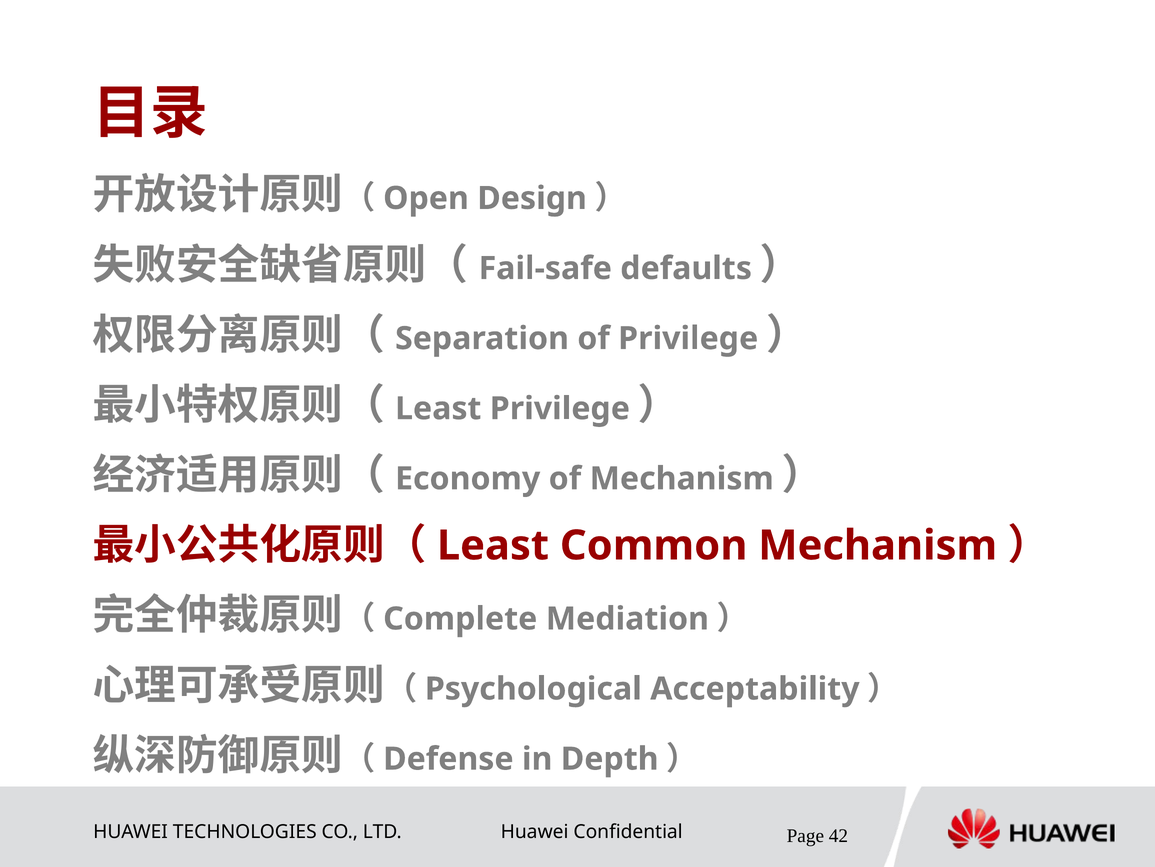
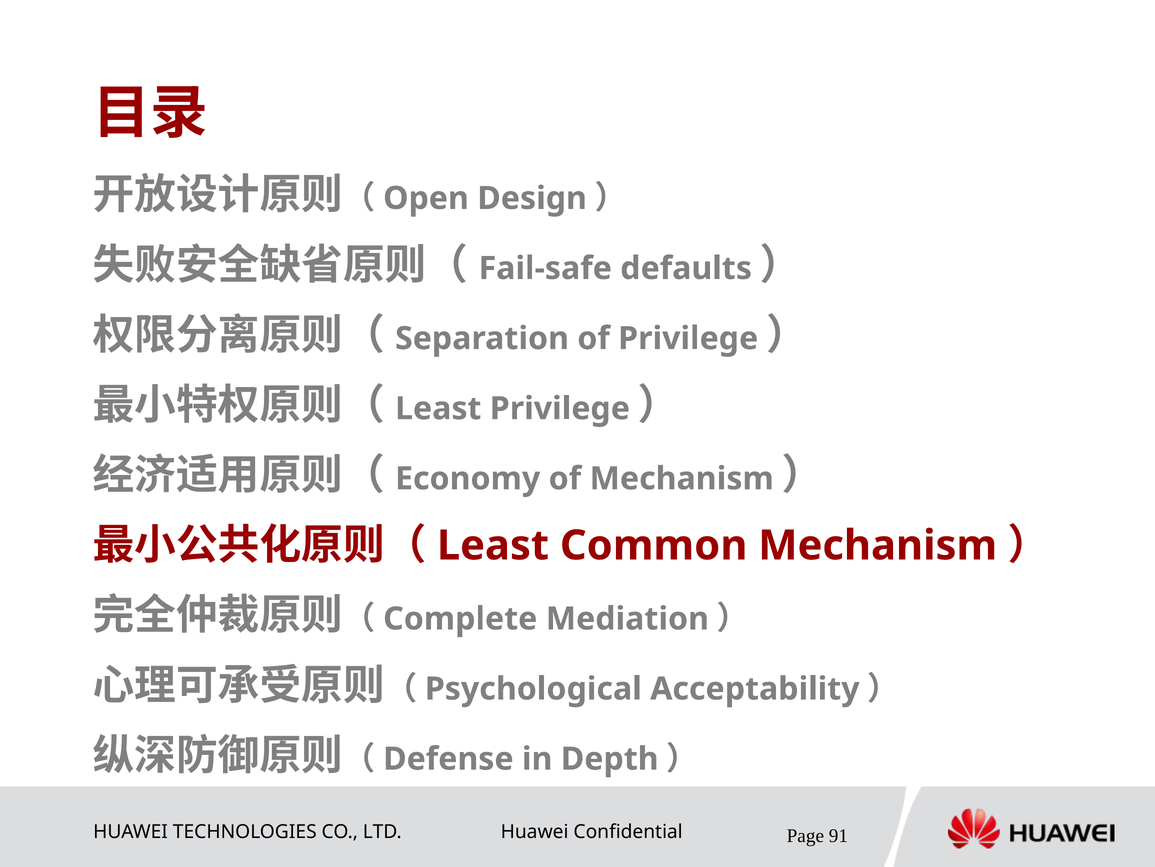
42: 42 -> 91 (838, 835)
